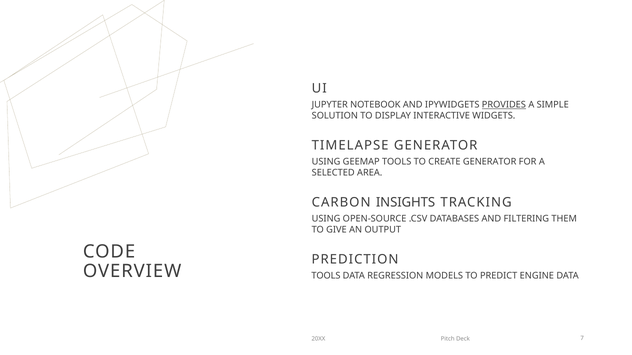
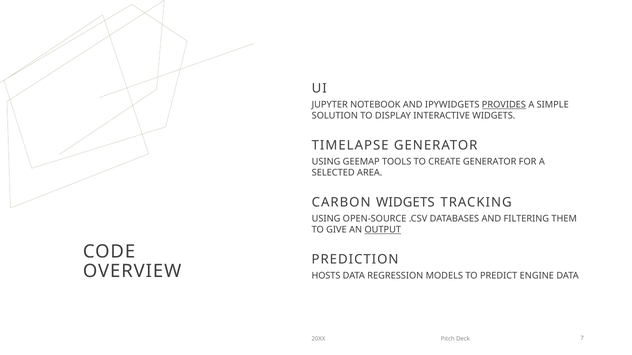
CARBON INSIGHTS: INSIGHTS -> WIDGETS (405, 203)
OUTPUT underline: none -> present (383, 230)
TOOLS: TOOLS -> HOSTS (326, 276)
